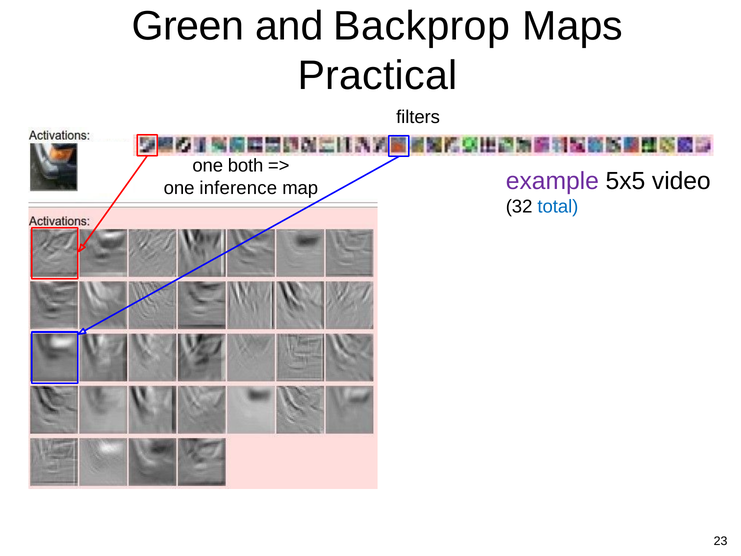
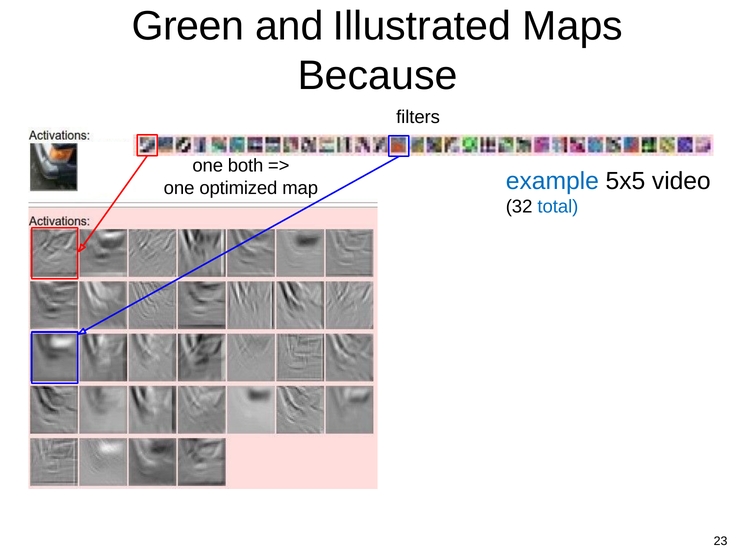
Backprop: Backprop -> Illustrated (422, 26)
Practical: Practical -> Because (378, 76)
example colour: purple -> blue (552, 181)
inference: inference -> optimized (238, 188)
